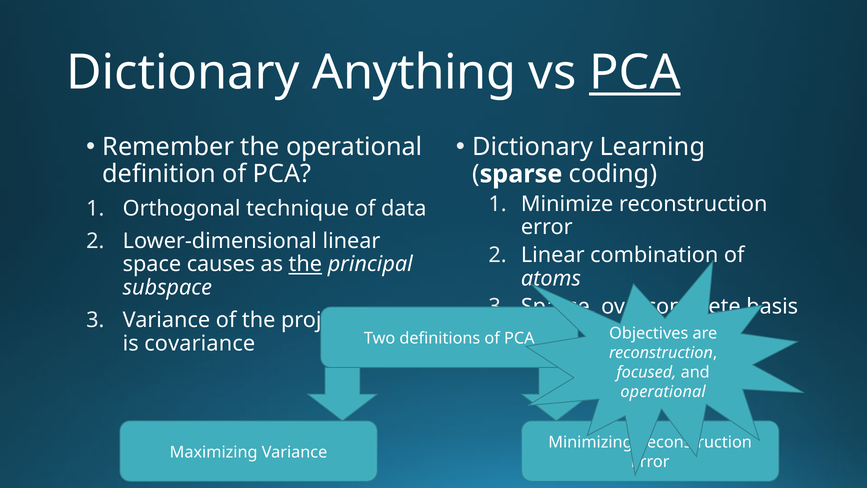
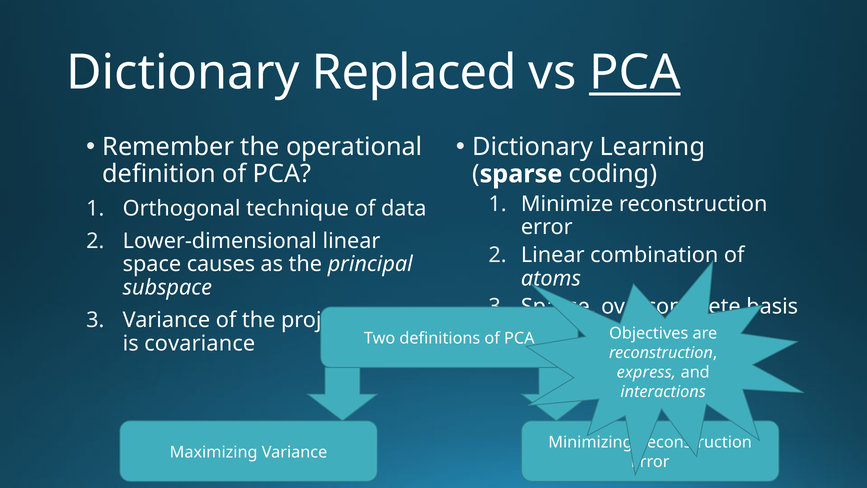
Anything: Anything -> Replaced (414, 73)
the underline: present -> none (305, 264)
focused: focused -> express (646, 372)
operational: operational -> interactions (663, 392)
